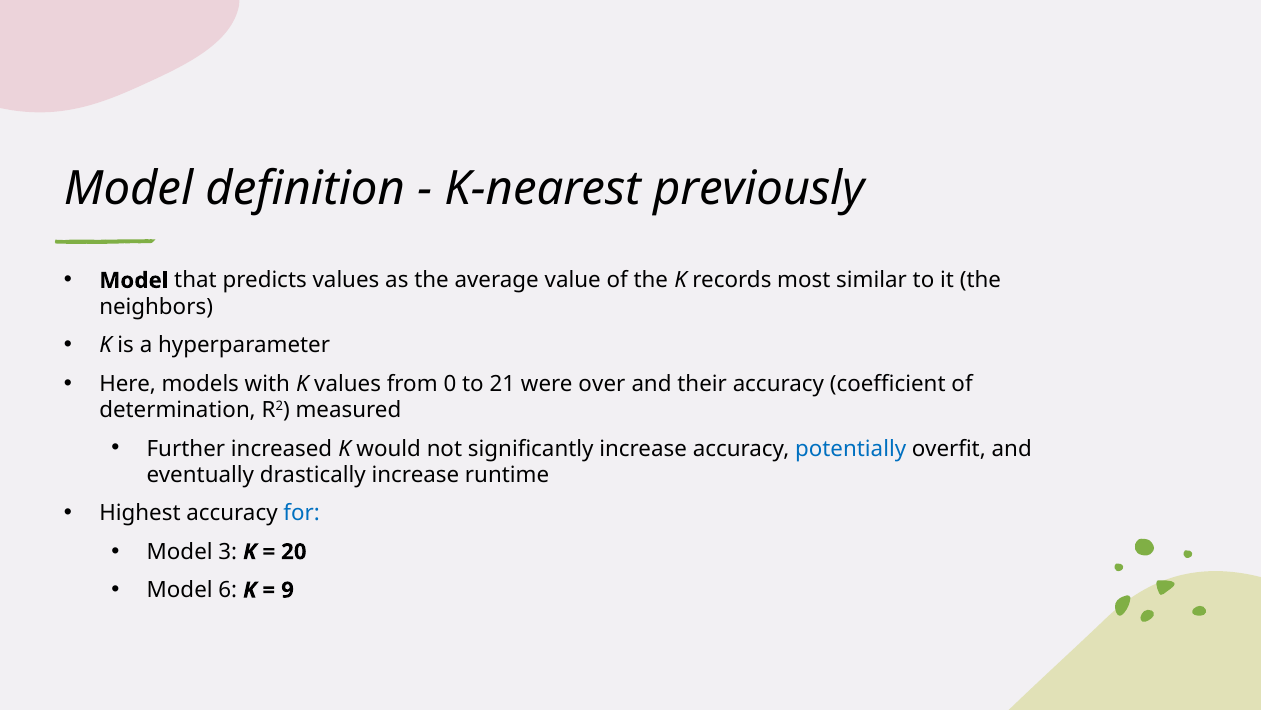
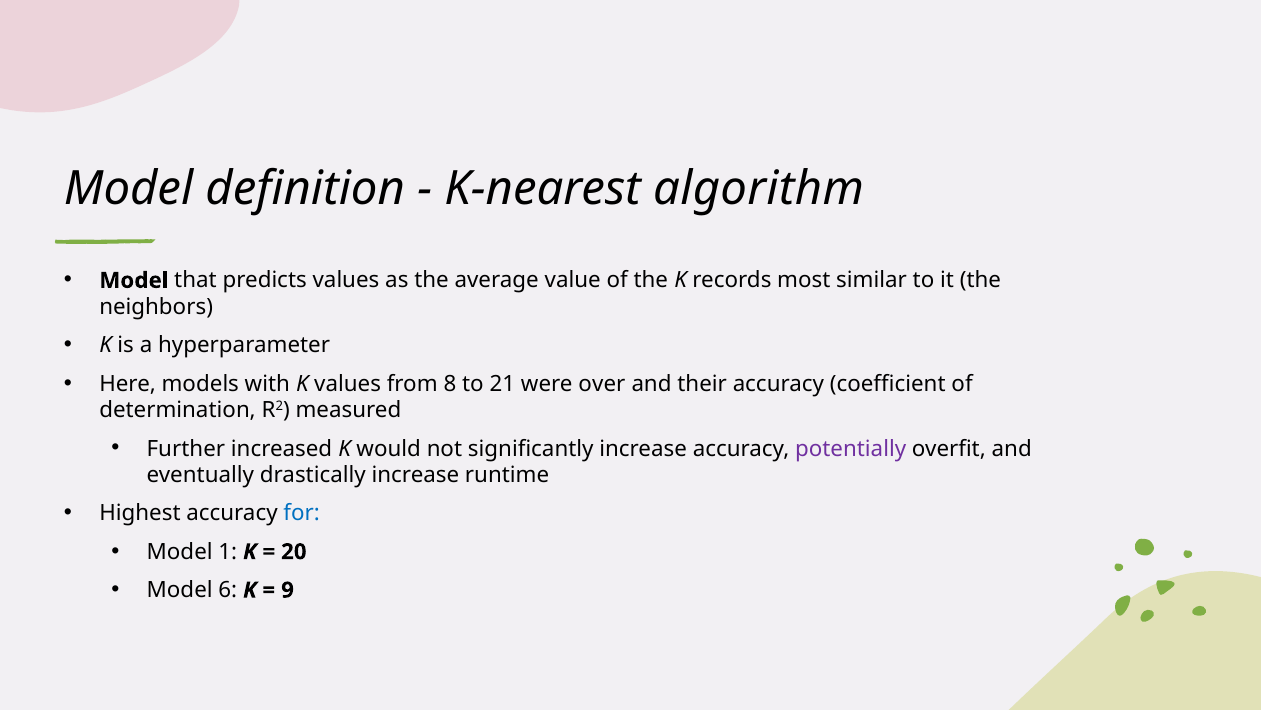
previously: previously -> algorithm (759, 189)
0: 0 -> 8 (450, 383)
potentially colour: blue -> purple (851, 448)
3: 3 -> 1 (228, 551)
